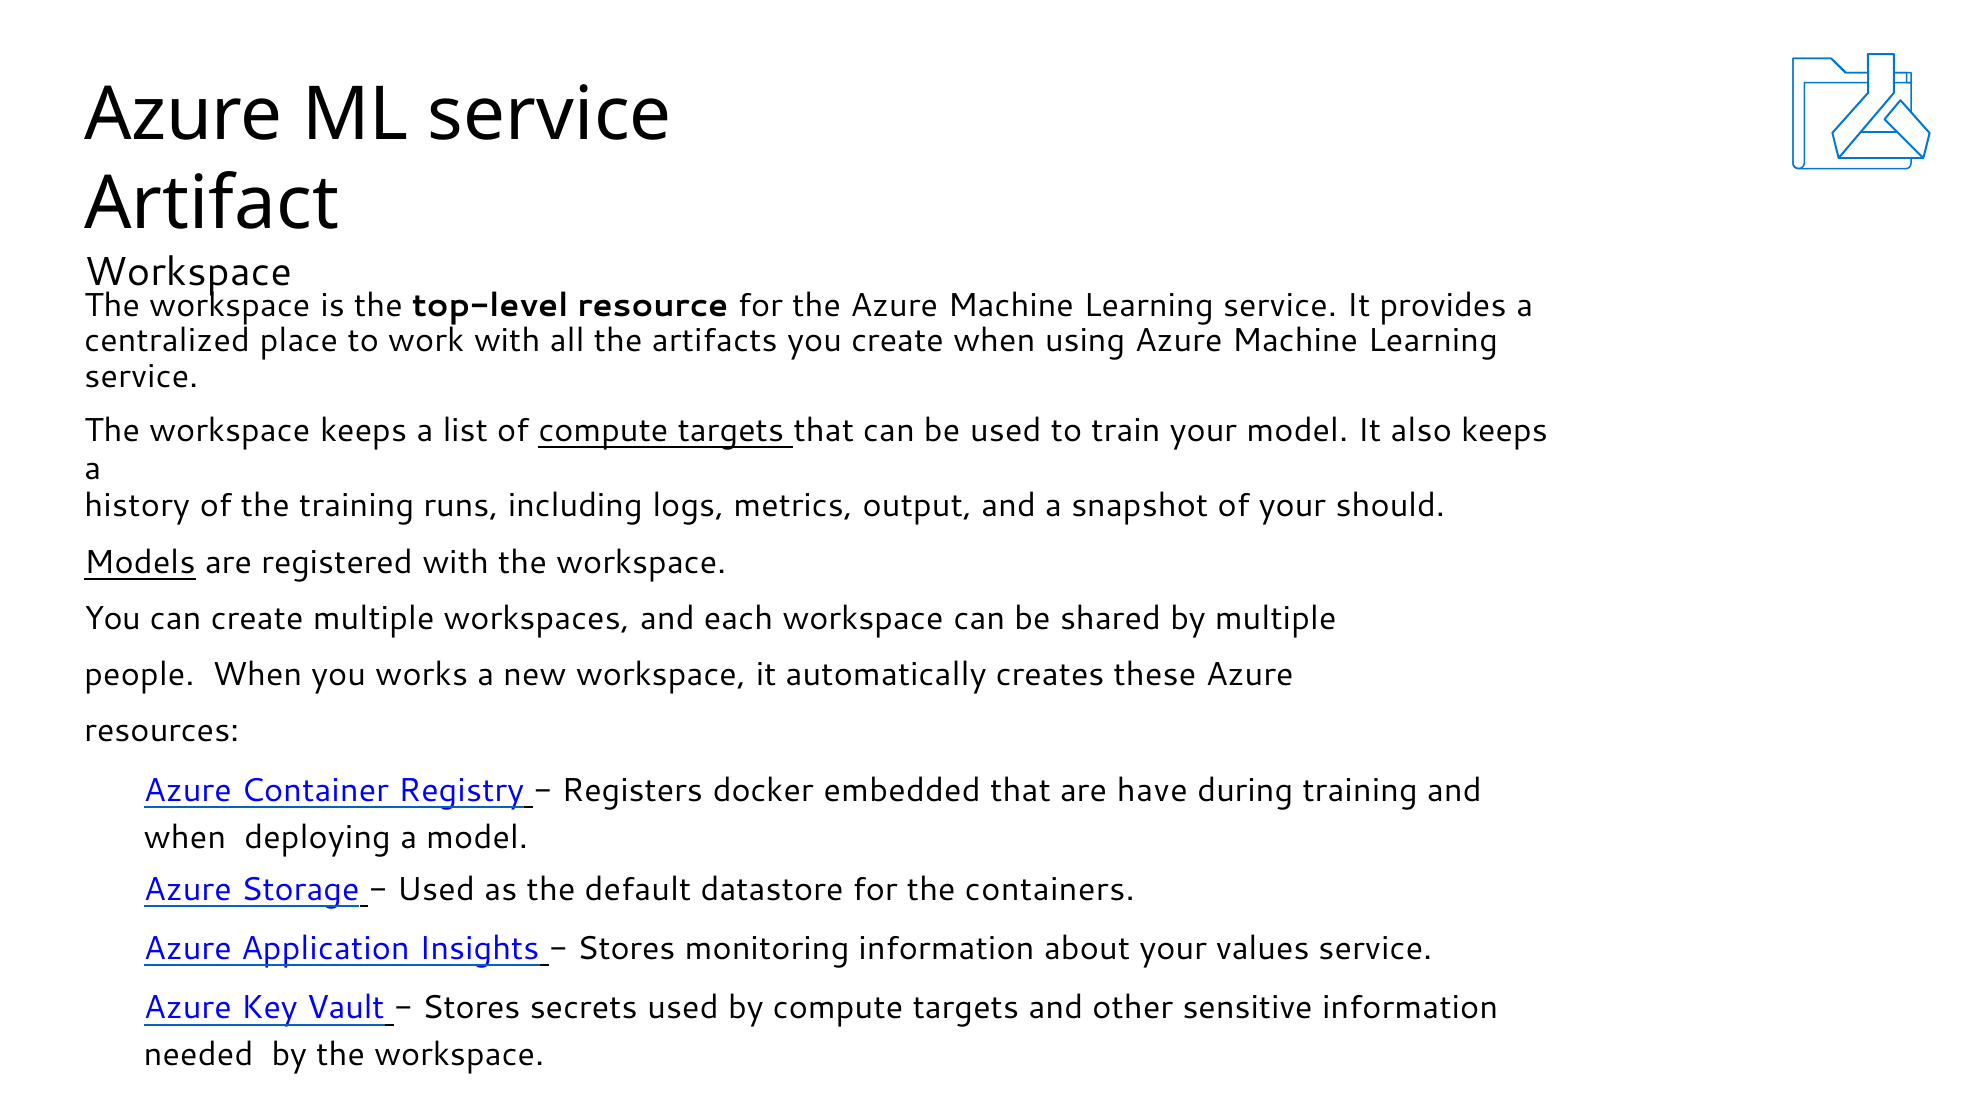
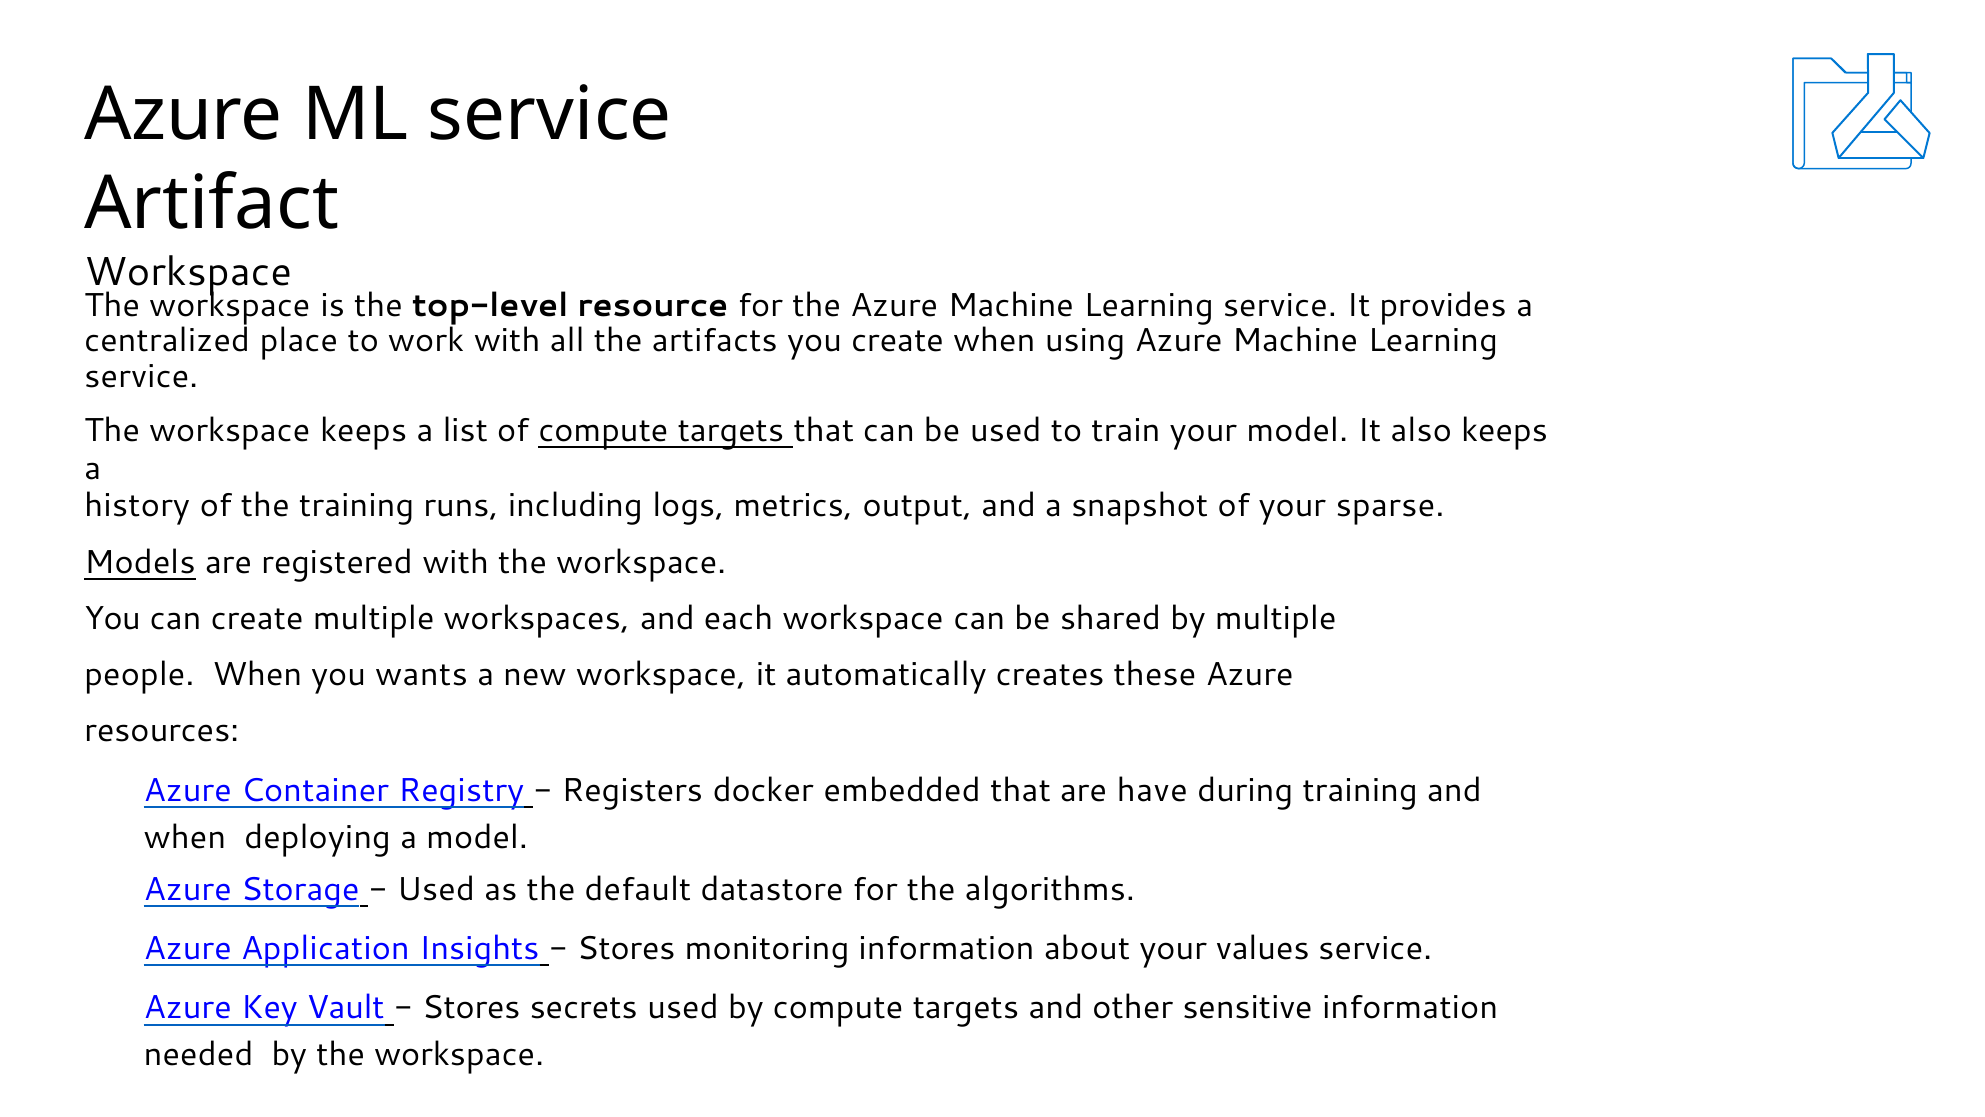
should: should -> sparse (1390, 506)
works: works -> wants (422, 674)
containers: containers -> algorithms (1050, 889)
